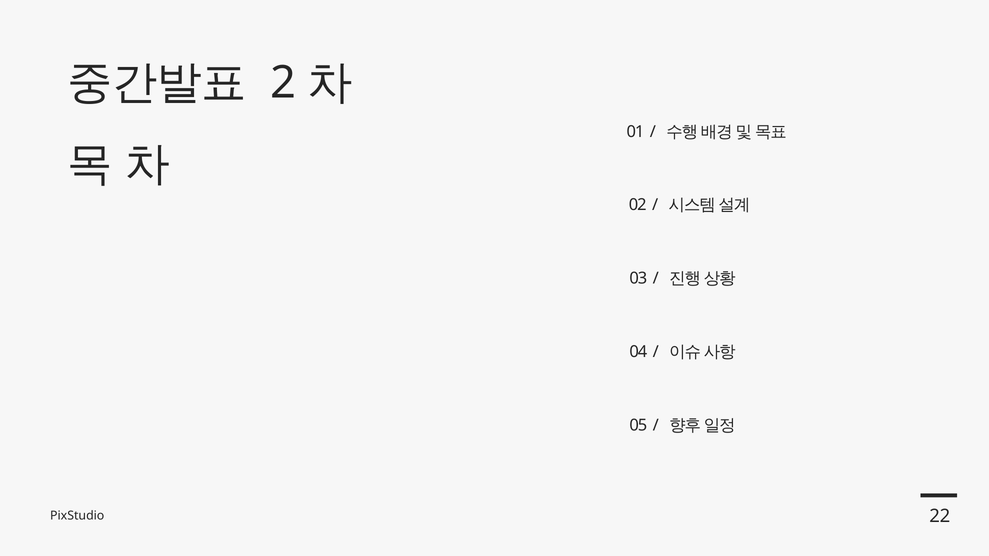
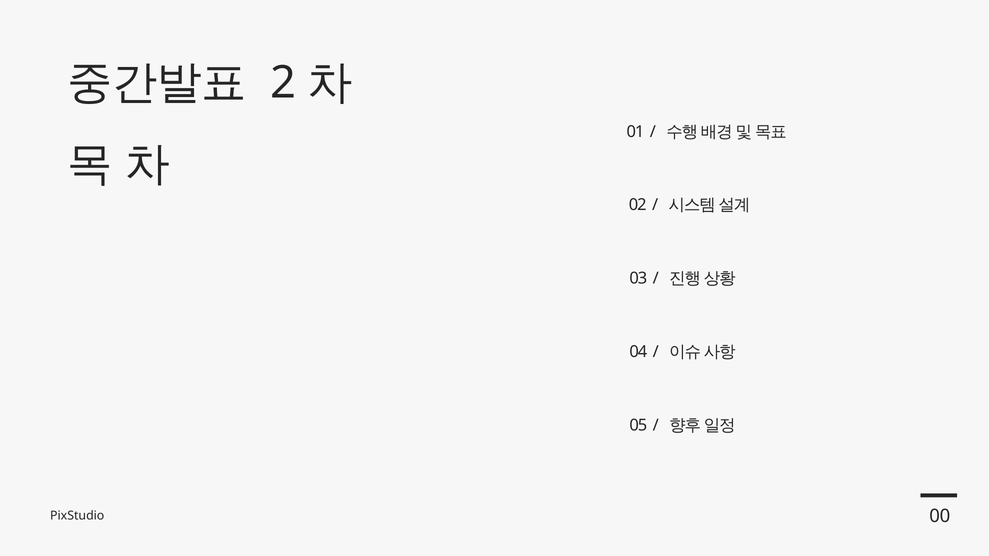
22: 22 -> 00 (940, 517)
